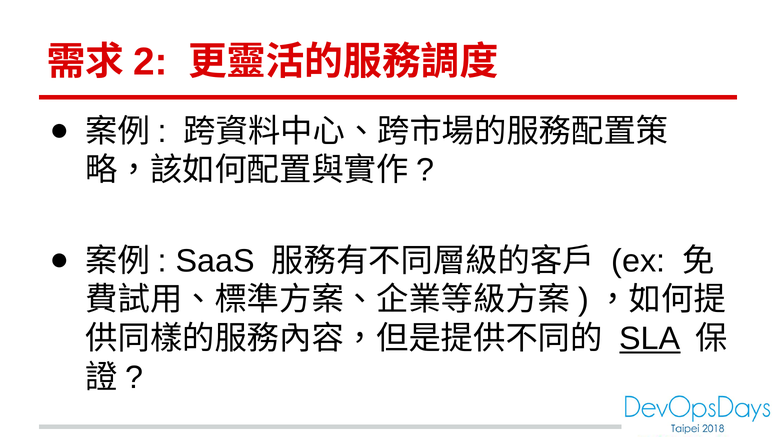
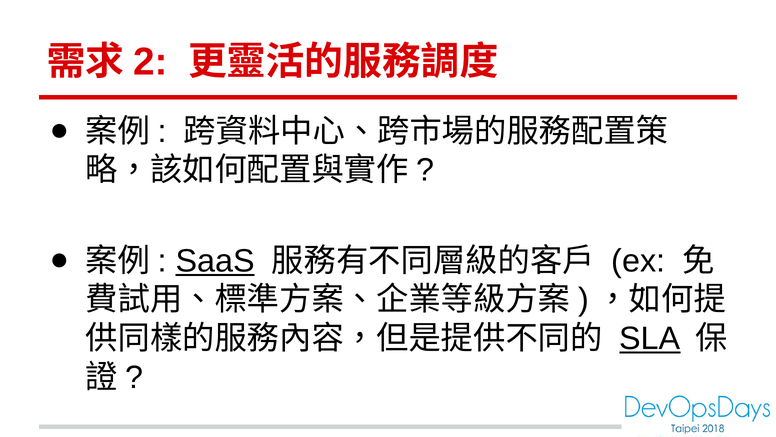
SaaS underline: none -> present (215, 261)
